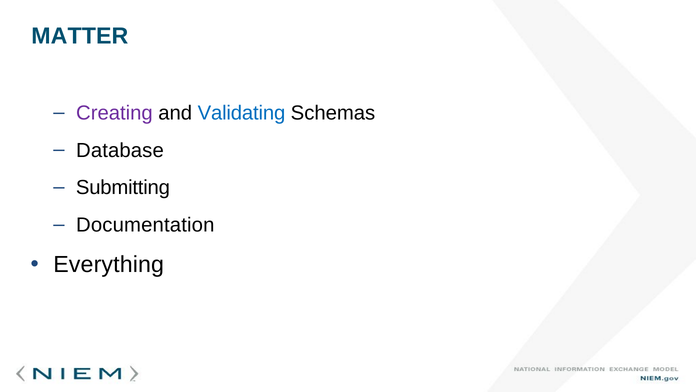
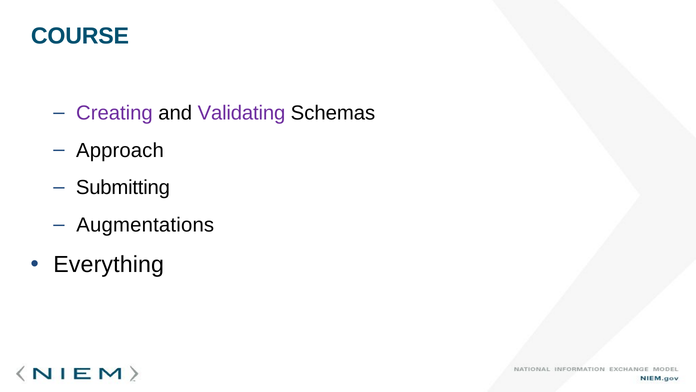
MATTER: MATTER -> COURSE (80, 36)
Validating colour: blue -> purple (241, 113)
Database: Database -> Approach (120, 150)
Documentation: Documentation -> Augmentations (145, 225)
